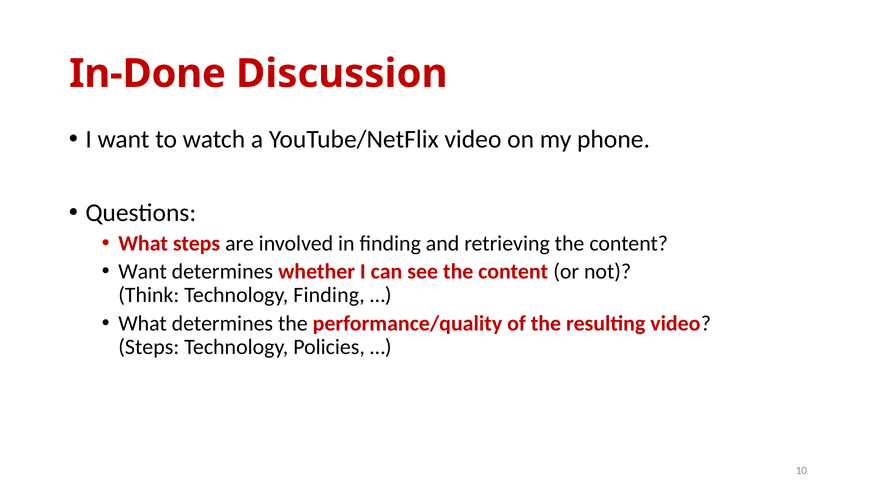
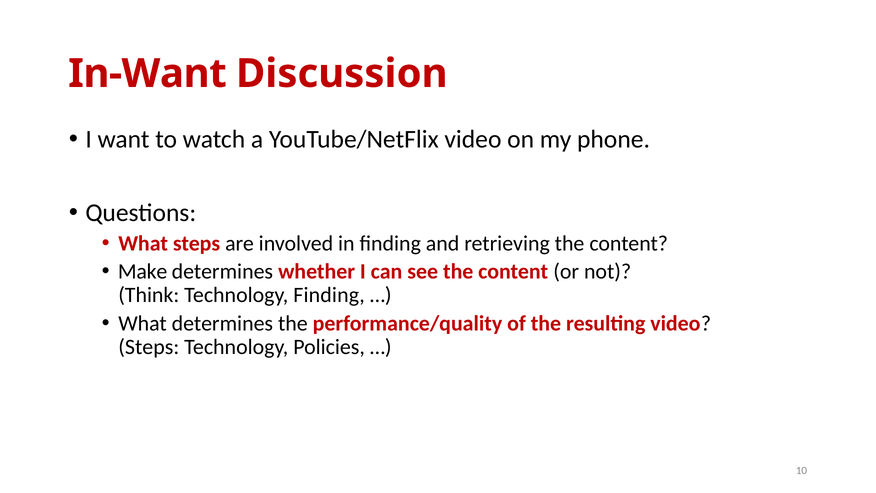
In-Done: In-Done -> In-Want (147, 74)
Want: Want -> Make (143, 271)
